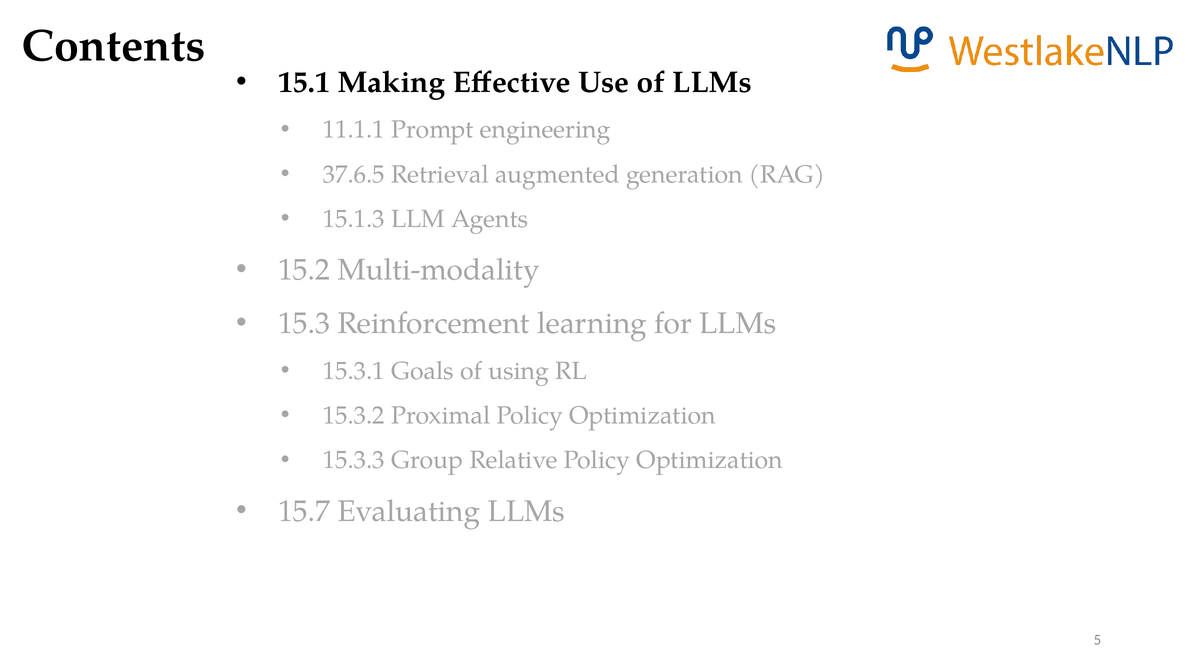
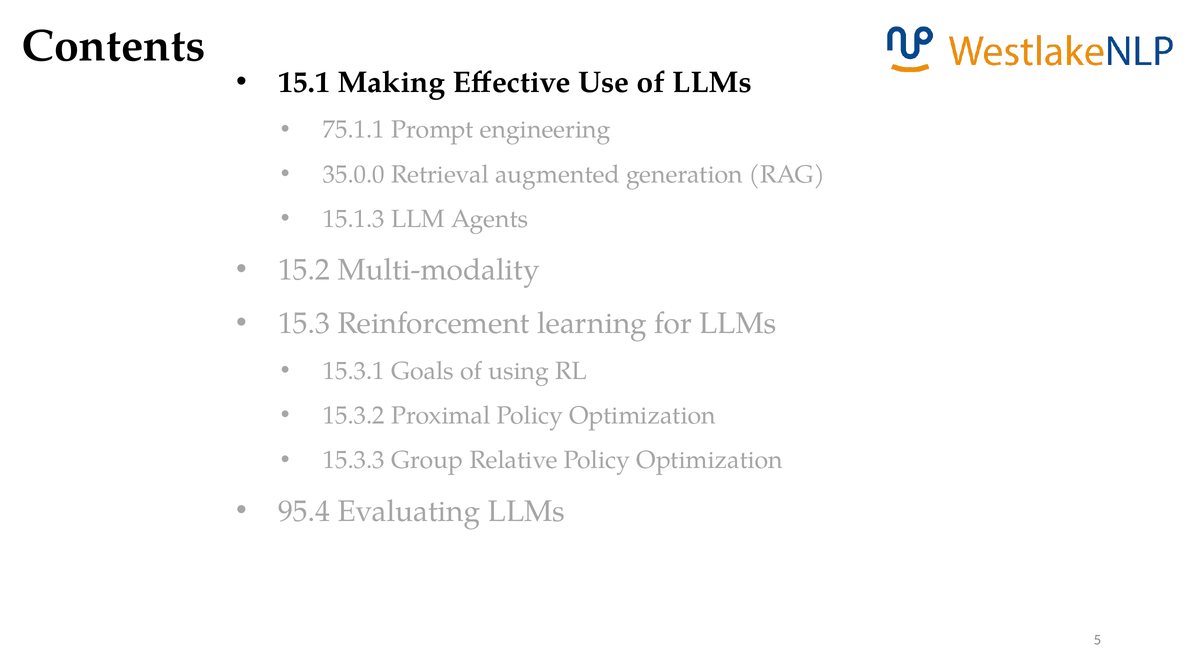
11.1.1: 11.1.1 -> 75.1.1 (354, 130)
37.6.5: 37.6.5 -> 35.0.0 (354, 175)
15.7: 15.7 -> 95.4 (304, 512)
